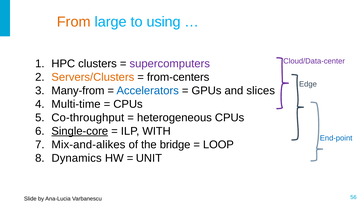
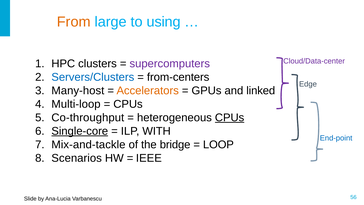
Servers/Clusters colour: orange -> blue (93, 77)
Many-from: Many-from -> Many-host (78, 90)
Accelerators colour: blue -> orange (148, 90)
slices: slices -> linked (261, 90)
Multi-time: Multi-time -> Multi-loop (76, 104)
CPUs underline: none -> present (230, 117)
Mix-and-alikes: Mix-and-alikes -> Mix-and-tackle (88, 144)
Dynamics: Dynamics -> Scenarios (77, 158)
UNIT: UNIT -> IEEE (149, 158)
